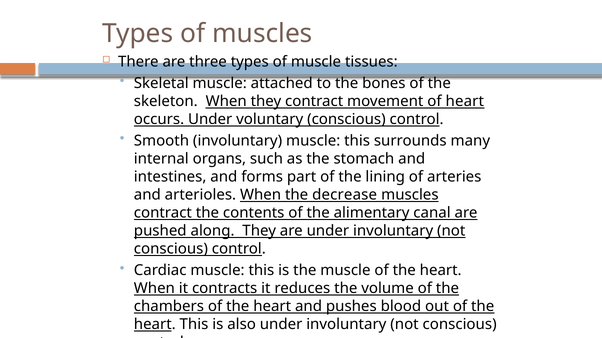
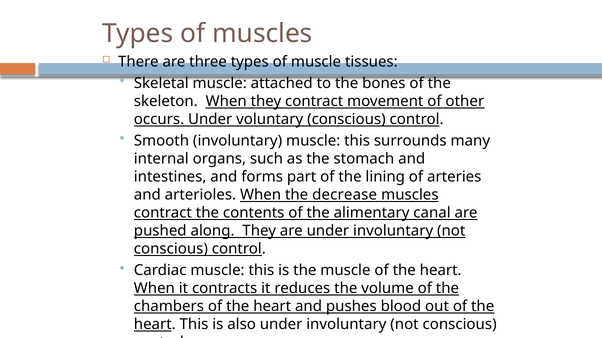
of heart: heart -> other (465, 101)
